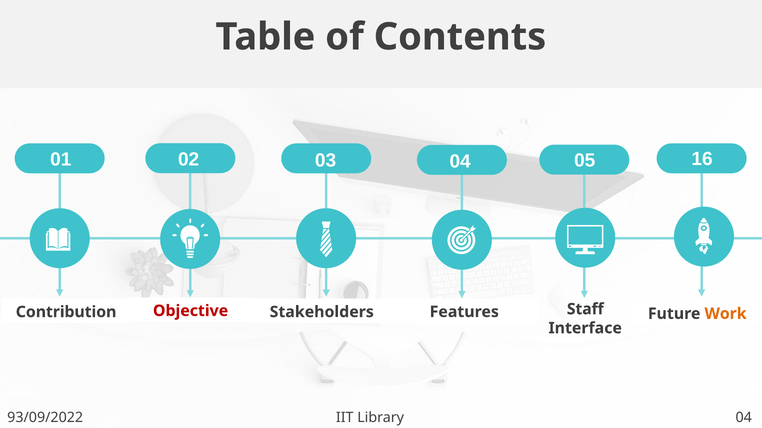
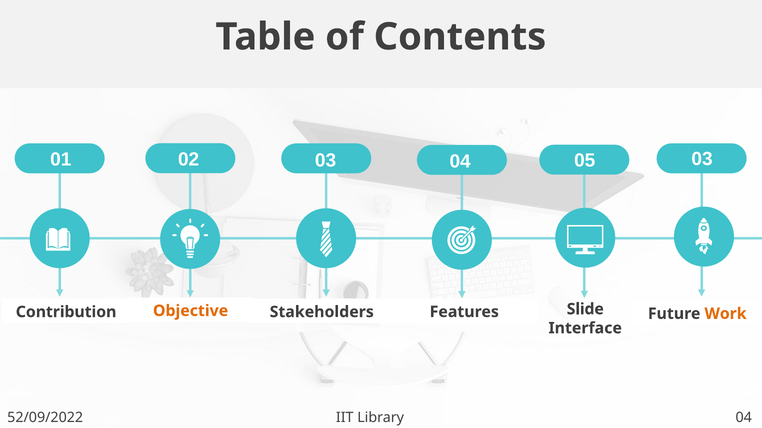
02 16: 16 -> 03 (702, 159)
Staff: Staff -> Slide (585, 310)
Objective colour: red -> orange (191, 311)
93/09/2022: 93/09/2022 -> 52/09/2022 (45, 418)
